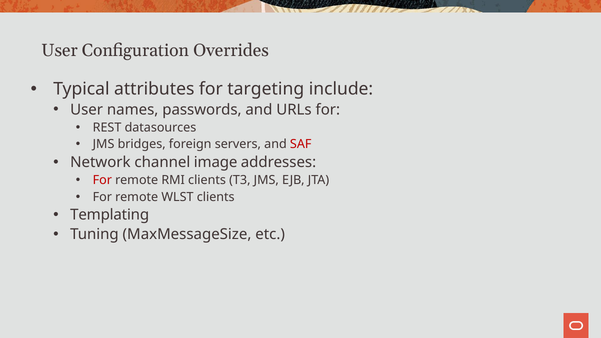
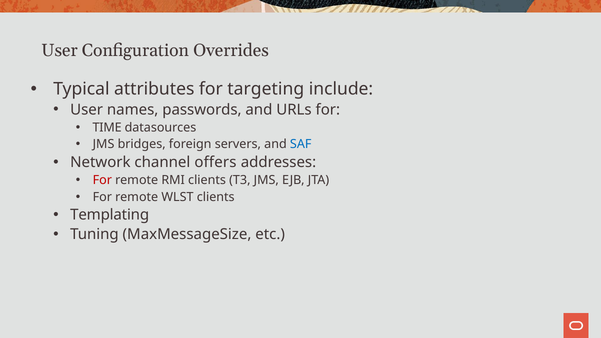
REST: REST -> TIME (107, 128)
SAF colour: red -> blue (301, 144)
image: image -> offers (215, 162)
